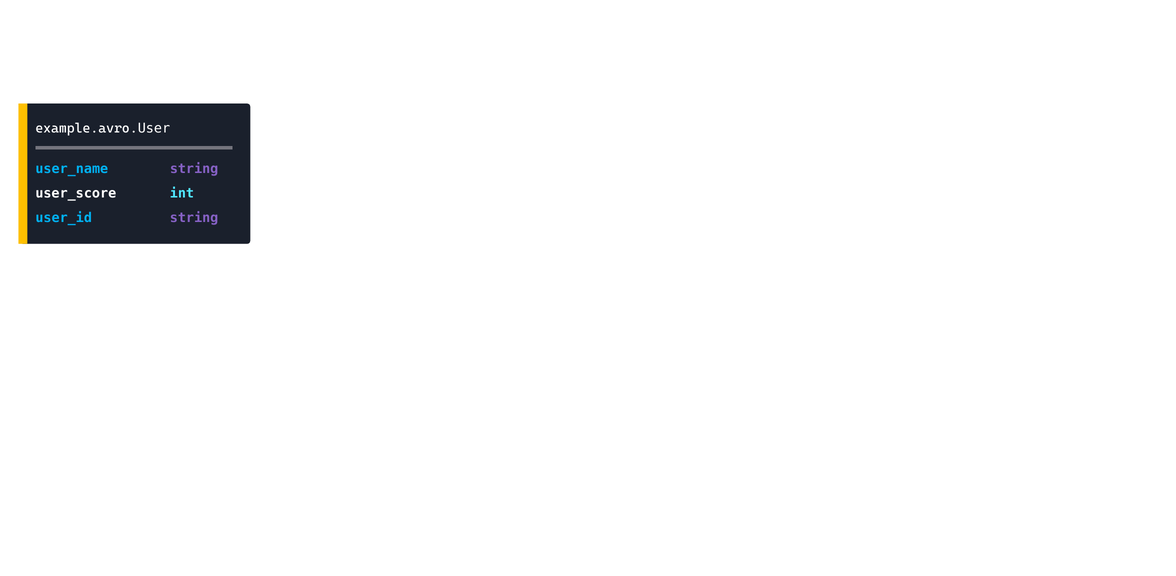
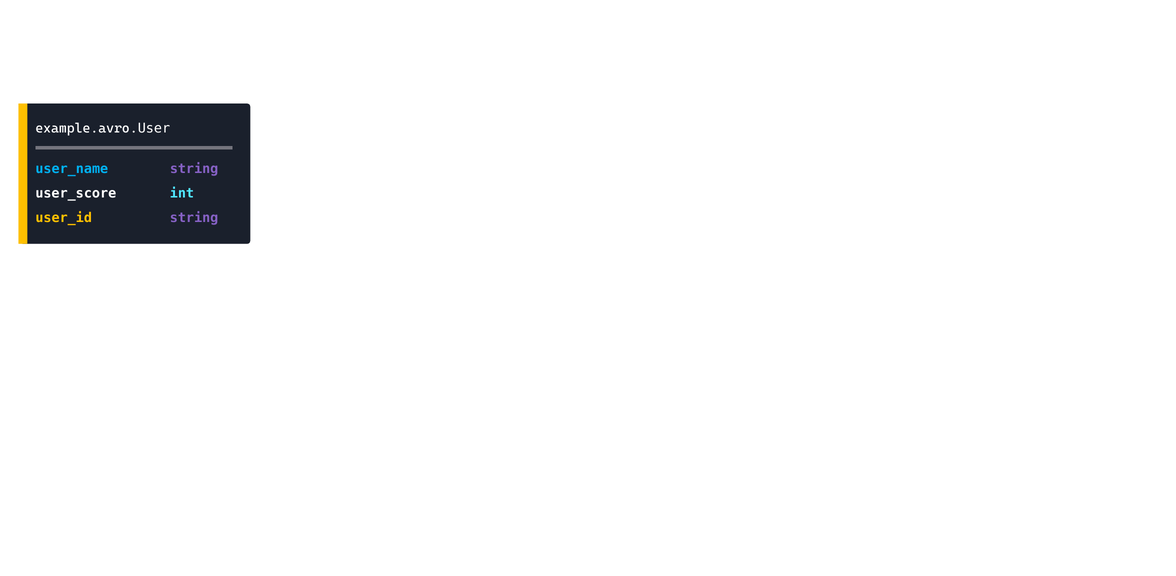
user_id colour: light blue -> yellow (64, 218)
